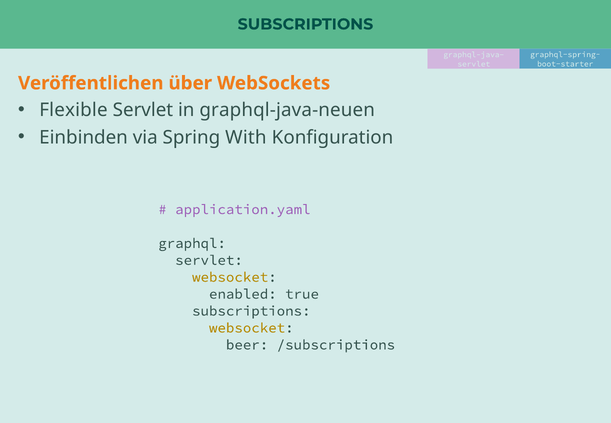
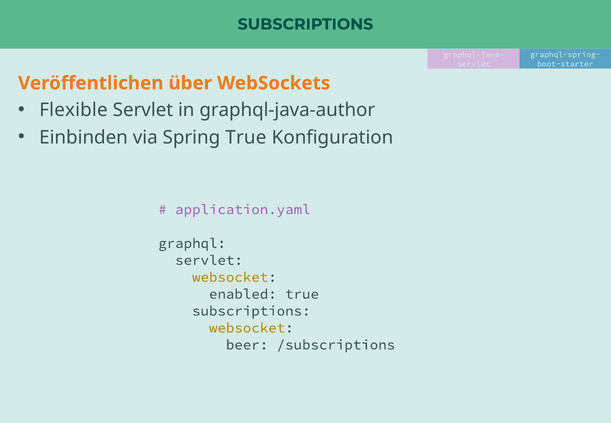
graphql-java-neuen: graphql-java-neuen -> graphql-java-author (287, 110)
Spring With: With -> True (246, 137)
